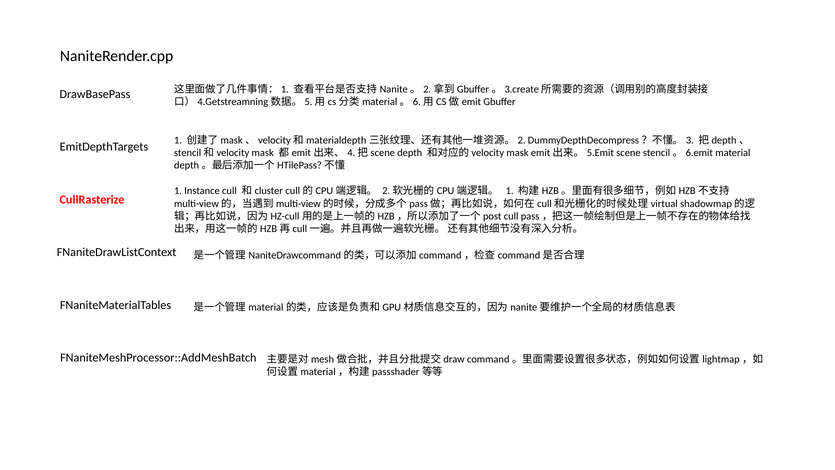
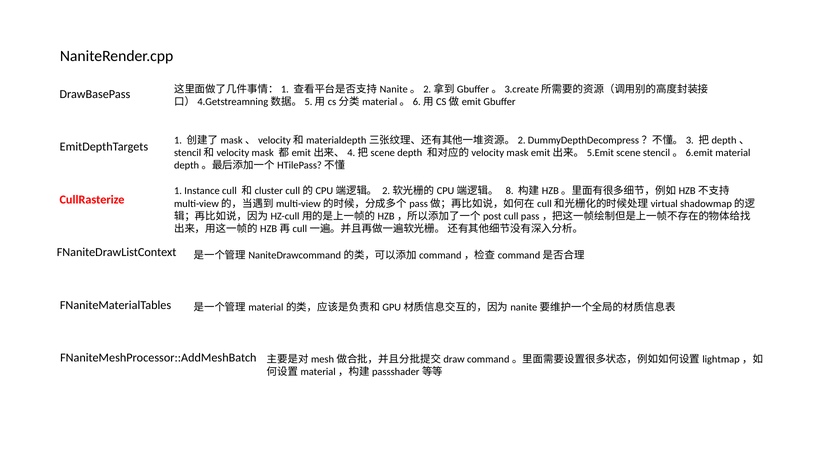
1: 1 -> 8 (510, 191)
